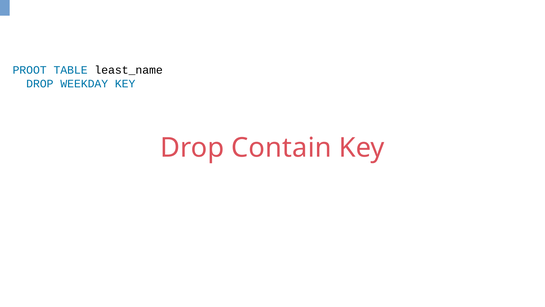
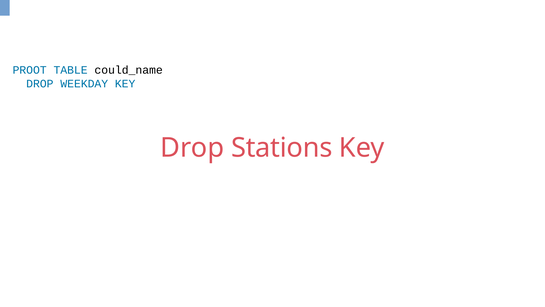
least_name: least_name -> could_name (129, 70)
Contain: Contain -> Stations (282, 148)
